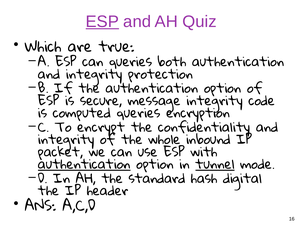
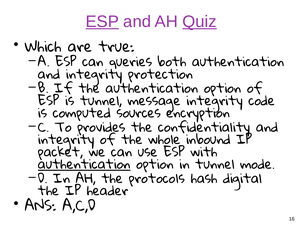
Quiz underline: none -> present (200, 22)
is secure: secure -> tunnel (101, 101)
computed queries: queries -> sources (139, 113)
encrypt: encrypt -> provides (101, 127)
tunnel underline: present -> none (215, 165)
standard: standard -> protocols (157, 179)
